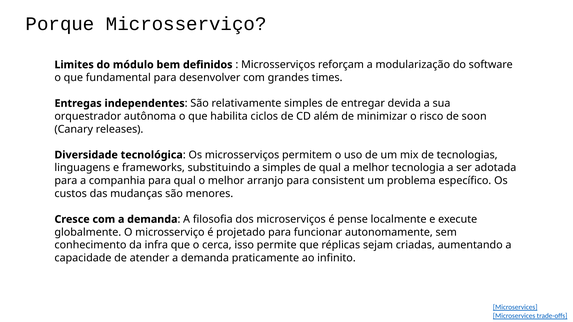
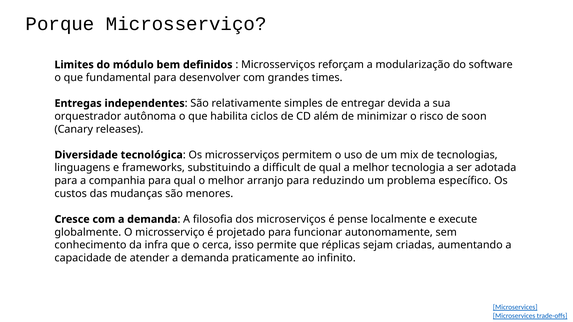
a simples: simples -> difficult (282, 168)
consistent: consistent -> reduzindo (338, 181)
